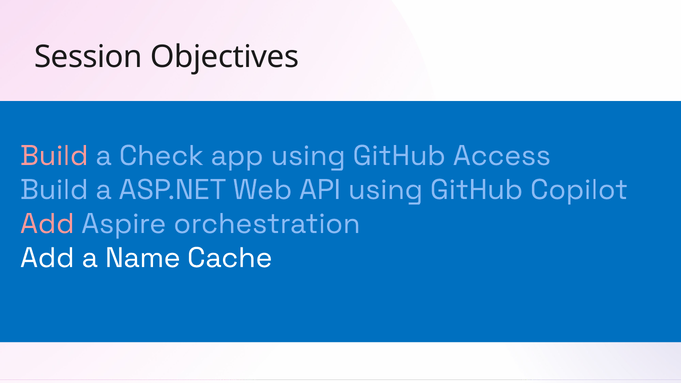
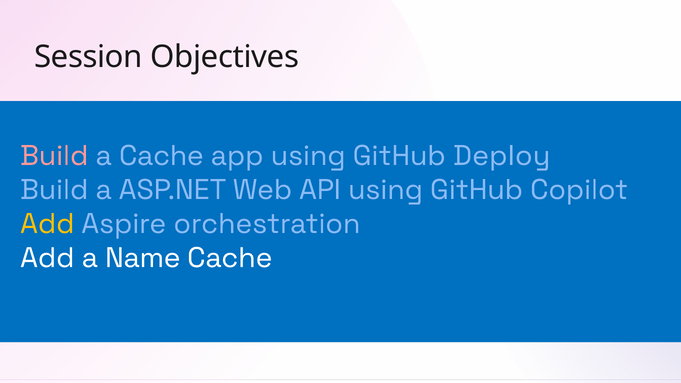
a Check: Check -> Cache (161, 156)
Access: Access -> Deploy (502, 156)
Add colour: pink -> yellow (47, 224)
